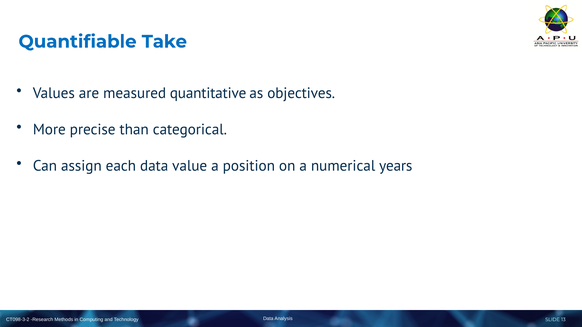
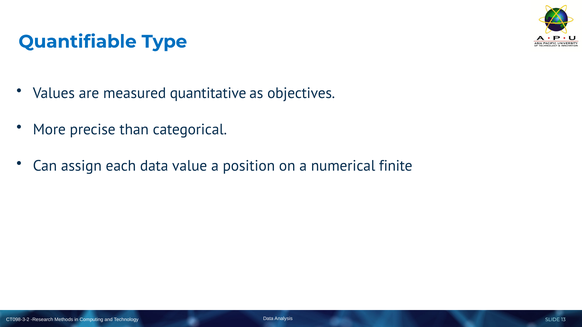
Take: Take -> Type (164, 42)
years: years -> finite (396, 166)
